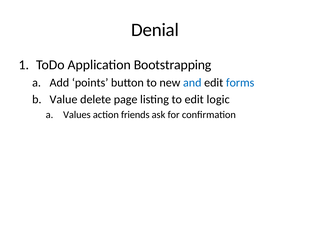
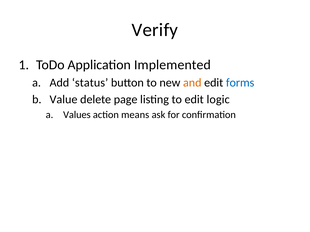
Denial: Denial -> Verify (155, 30)
Bootstrapping: Bootstrapping -> Implemented (173, 65)
points: points -> status (90, 83)
and colour: blue -> orange (192, 83)
friends: friends -> means (135, 115)
